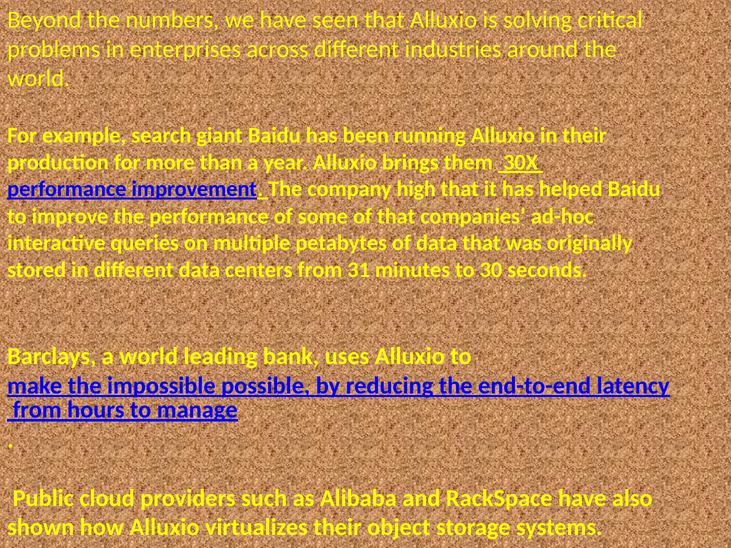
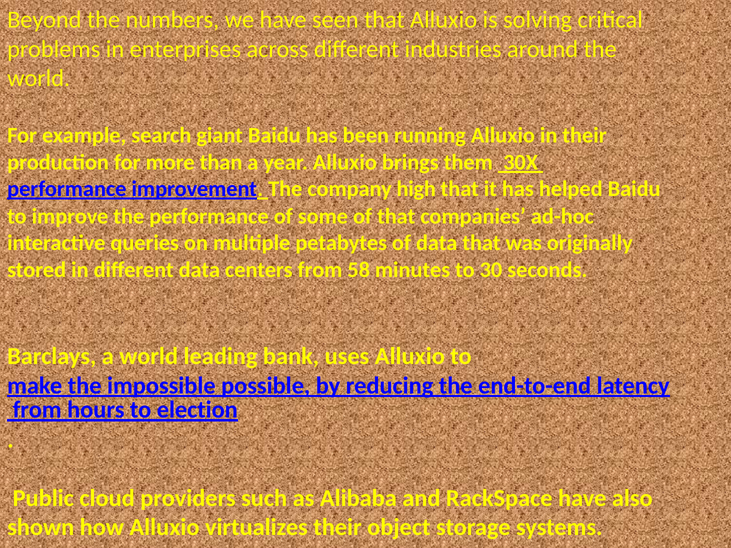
31: 31 -> 58 (359, 270)
manage: manage -> election (197, 410)
